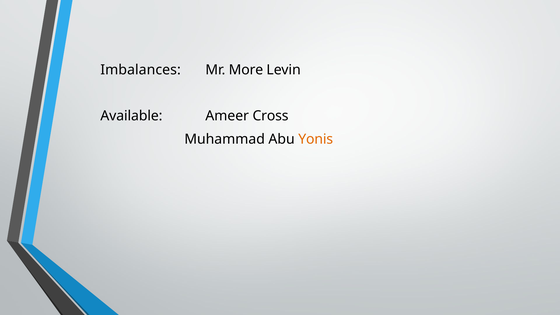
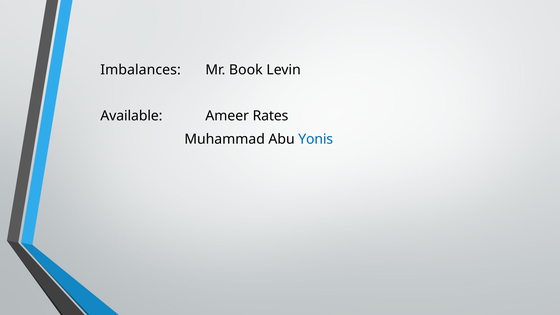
More: More -> Book (246, 70)
Cross: Cross -> Rates (270, 116)
Yonis colour: orange -> blue (316, 139)
